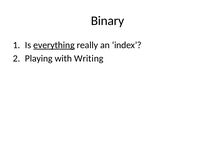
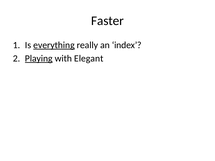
Binary: Binary -> Faster (107, 21)
Playing underline: none -> present (39, 59)
Writing: Writing -> Elegant (89, 59)
